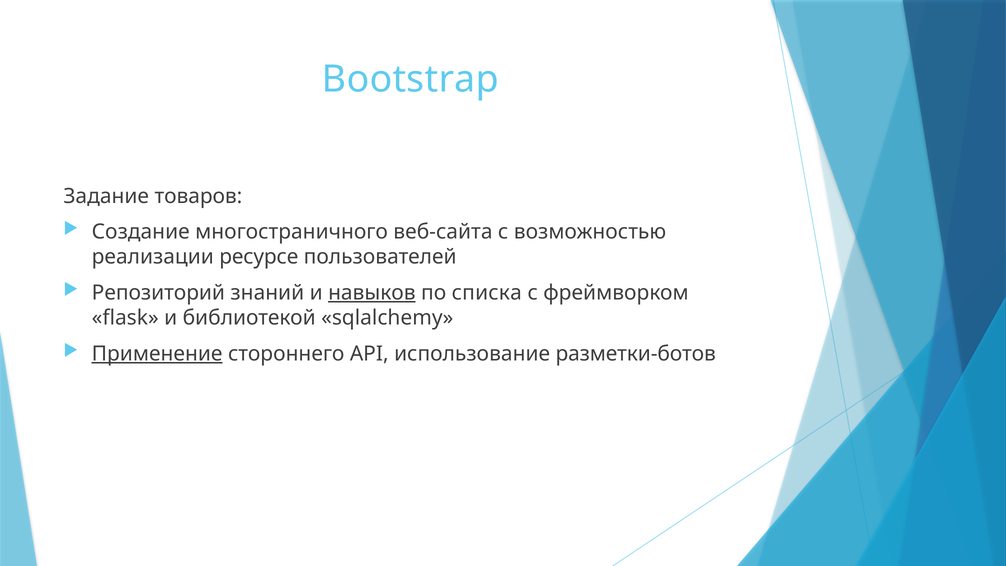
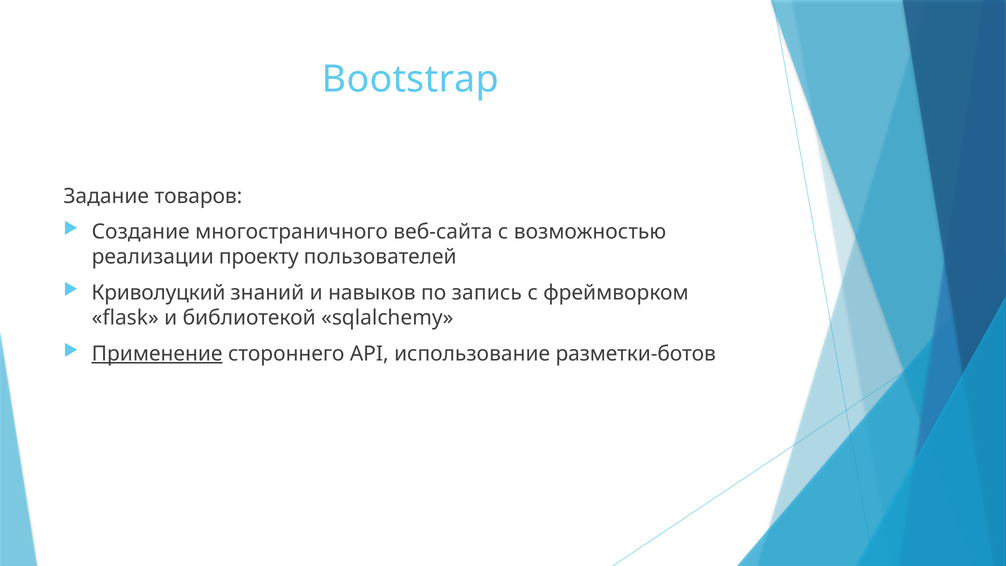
ресурсе: ресурсе -> проекту (259, 257)
Репозиторий: Репозиторий -> Криволуцкий (158, 293)
навыков underline: present -> none (372, 293)
списка: списка -> запись (487, 293)
